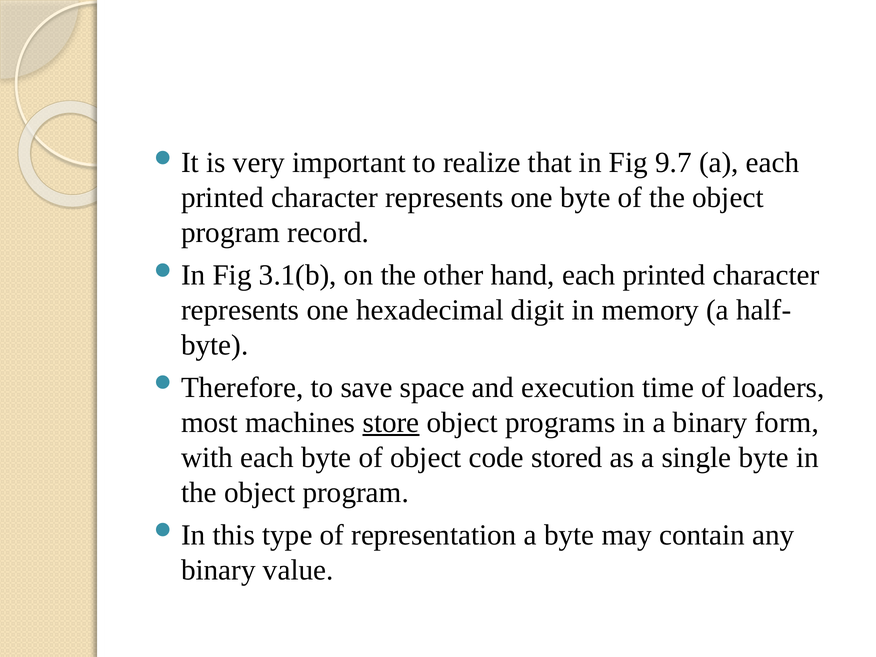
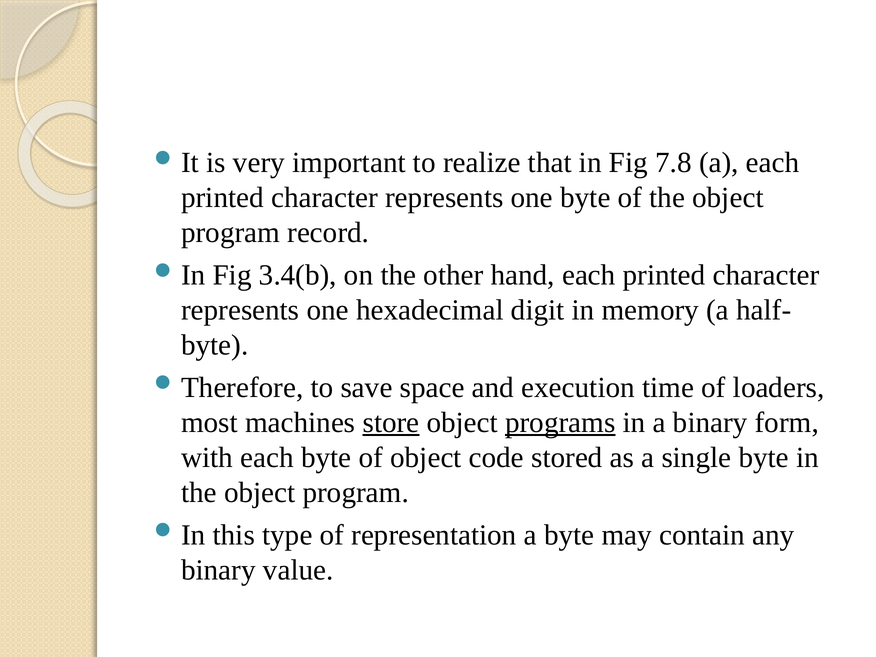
9.7: 9.7 -> 7.8 (673, 163)
3.1(b: 3.1(b -> 3.4(b (298, 275)
programs underline: none -> present (560, 422)
